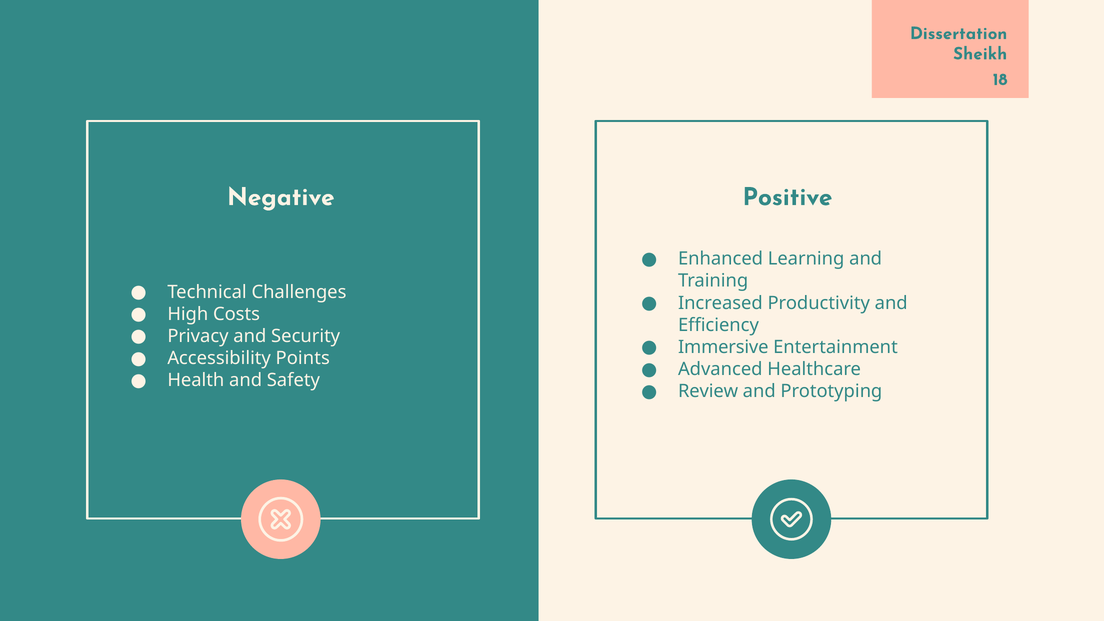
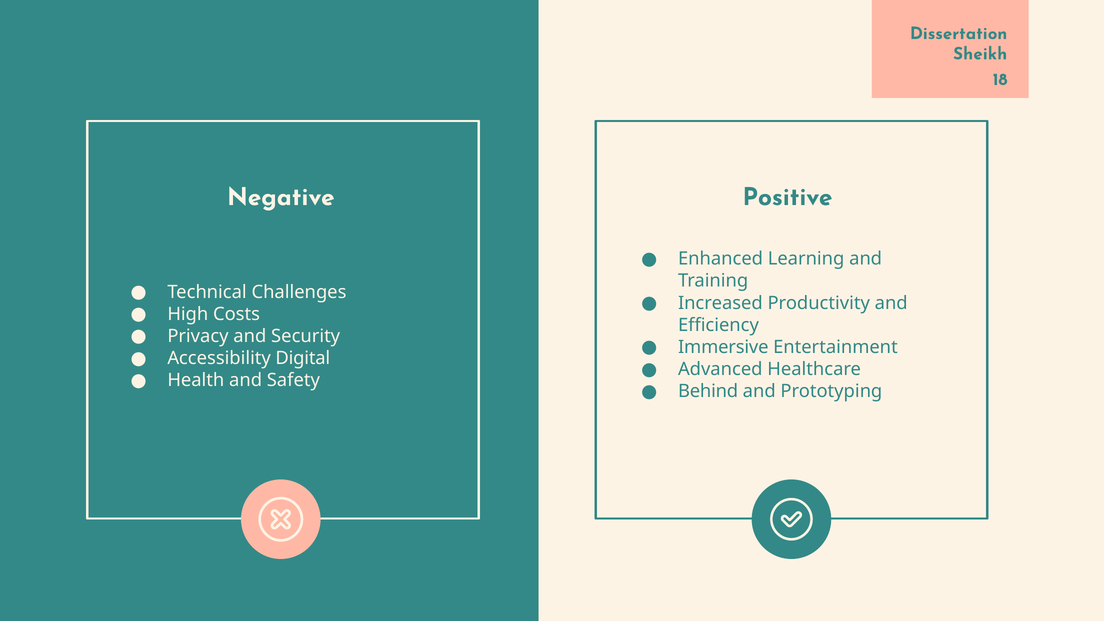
Points: Points -> Digital (303, 358)
Review: Review -> Behind (708, 391)
